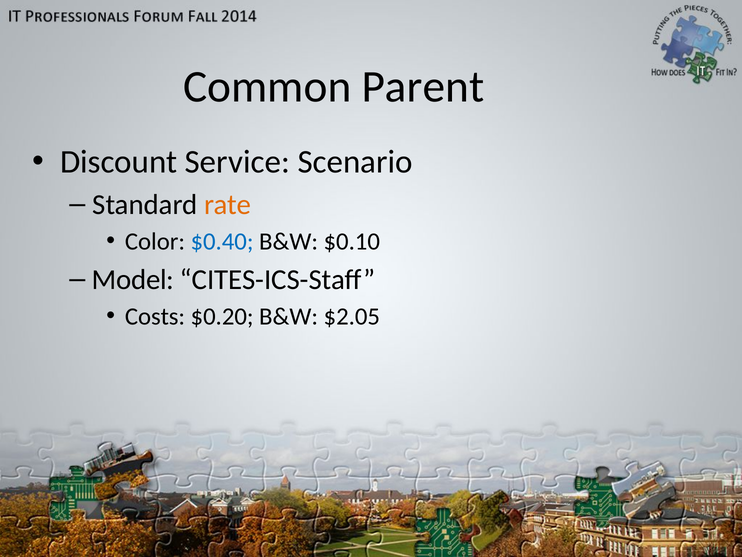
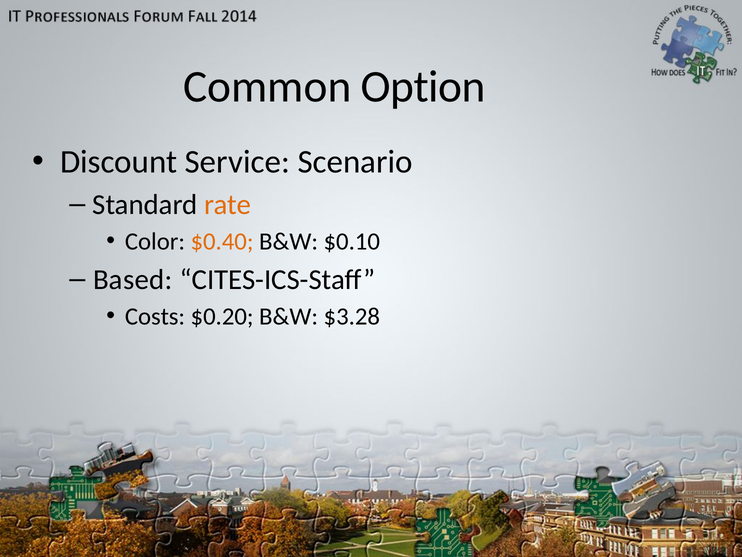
Parent: Parent -> Option (423, 87)
$0.40 colour: blue -> orange (222, 241)
Model: Model -> Based (133, 280)
$2.05: $2.05 -> $3.28 (352, 316)
